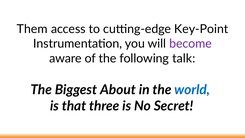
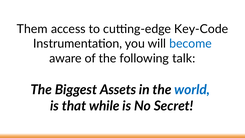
Key-Point: Key-Point -> Key-Code (201, 29)
become colour: purple -> blue (190, 44)
About: About -> Assets (118, 90)
three: three -> while (104, 106)
